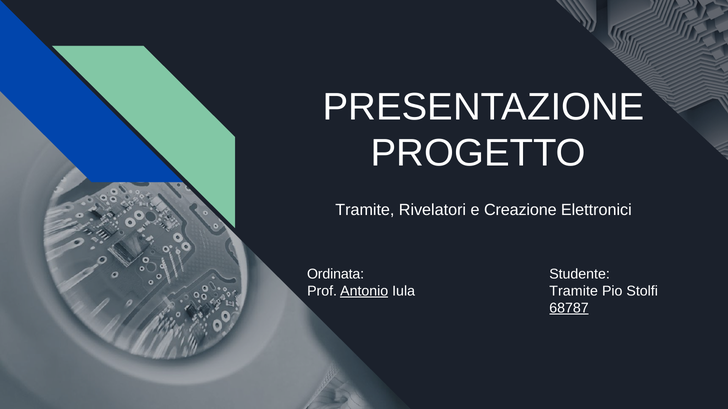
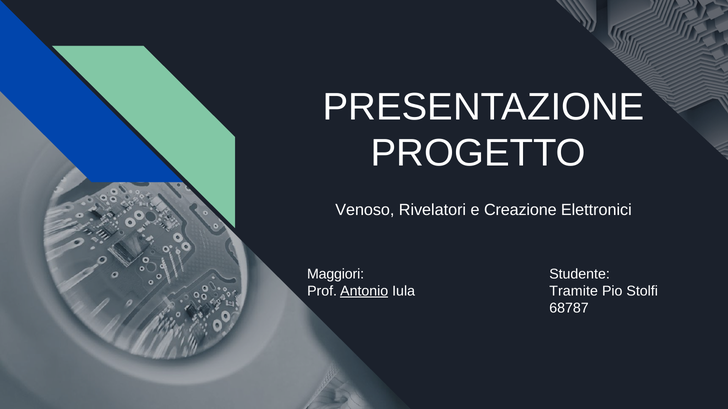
Tramite: Tramite -> Venoso (365, 210)
Ordinata: Ordinata -> Maggiori (336, 274)
68787 underline: present -> none (569, 308)
